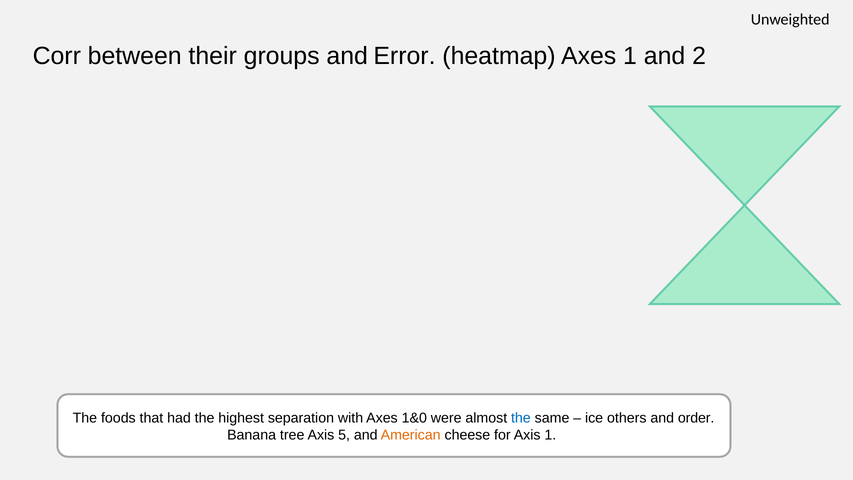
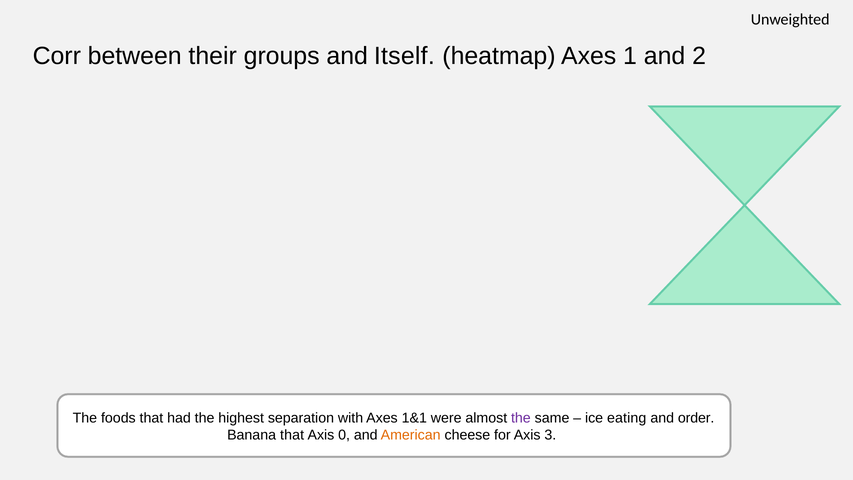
Error: Error -> Itself (404, 56)
1&0: 1&0 -> 1&1 (414, 418)
the colour: blue -> purple (521, 418)
others: others -> eating (627, 418)
Banana tree: tree -> that (292, 435)
5: 5 -> 0 (344, 435)
Axis 1: 1 -> 3 (550, 435)
